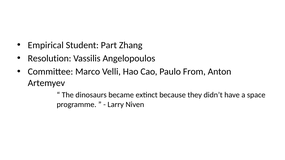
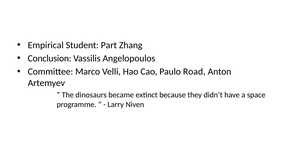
Resolution: Resolution -> Conclusion (50, 58)
From: From -> Road (194, 72)
